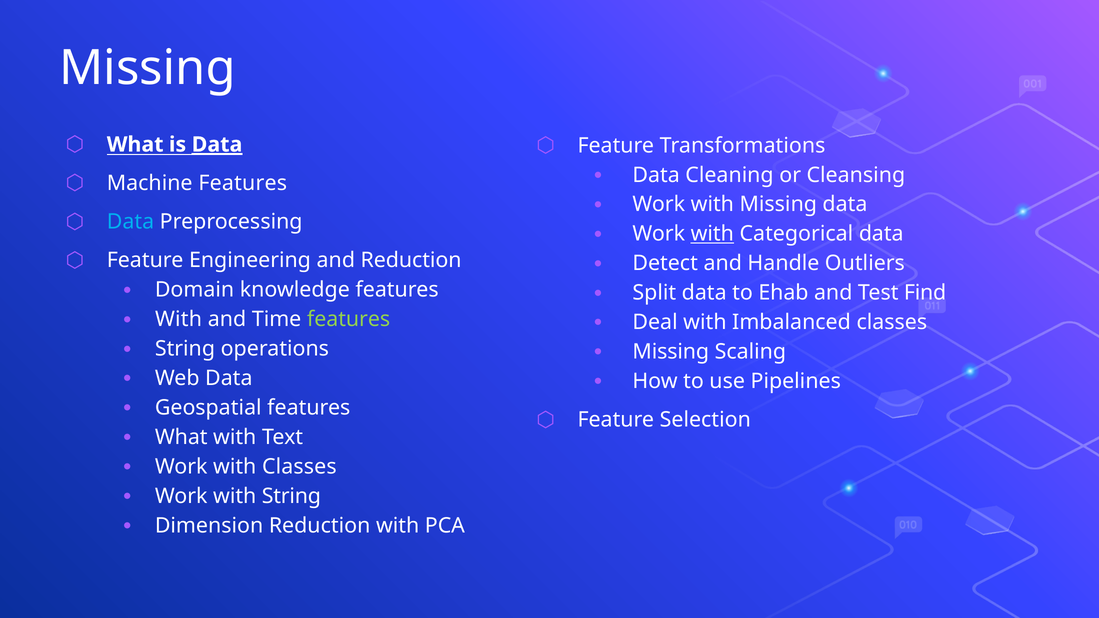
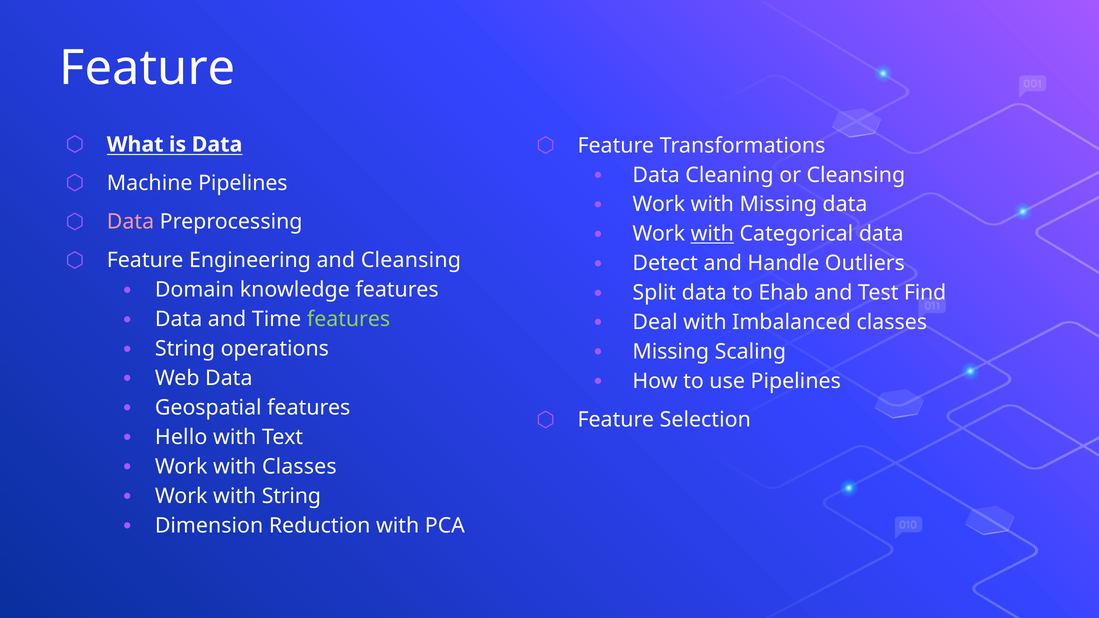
Missing: Missing -> Feature (147, 68)
Data underline: present -> none (217, 145)
Machine Features: Features -> Pipelines (243, 183)
Data colour: light blue -> pink (130, 222)
and Reduction: Reduction -> Cleansing (411, 261)
With: With -> Data (179, 319)
What: What -> Hello (181, 437)
